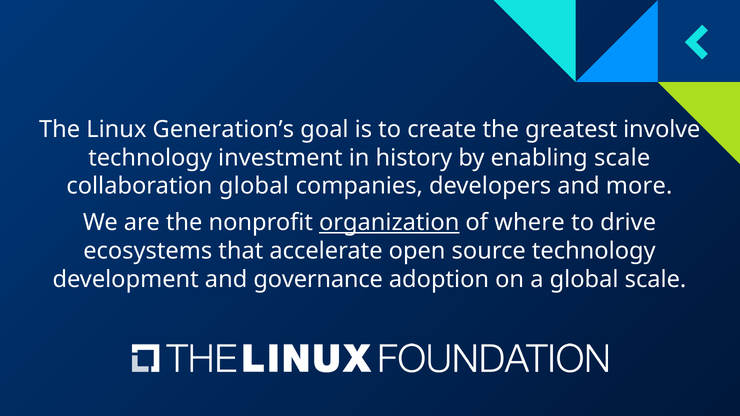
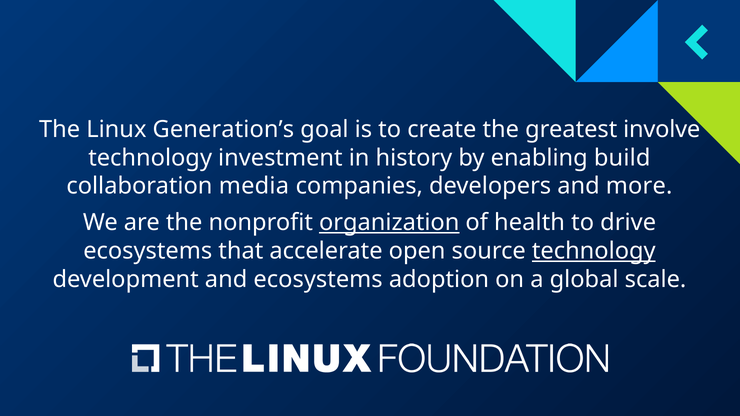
enabling scale: scale -> build (622, 158)
collaboration global: global -> media (254, 186)
where: where -> health (530, 223)
technology underline: none -> present (594, 251)
and governance: governance -> ecosystems (318, 279)
